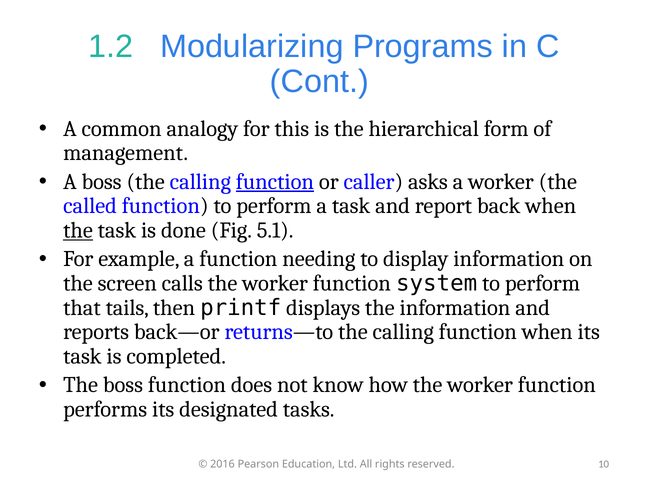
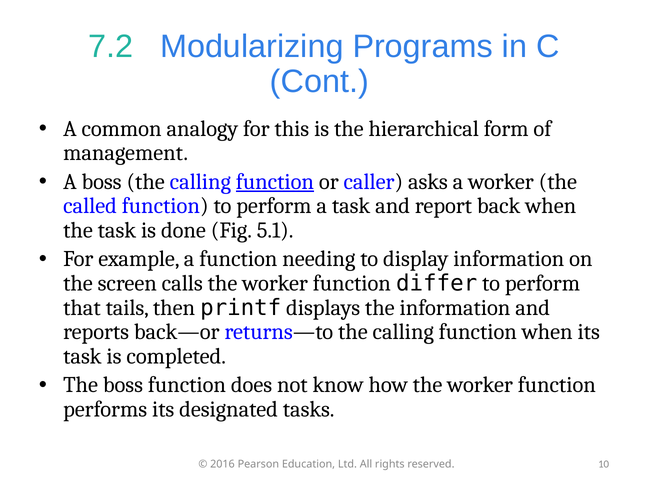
1.2: 1.2 -> 7.2 (111, 47)
the underline: present -> none (78, 230)
system: system -> differ (437, 283)
